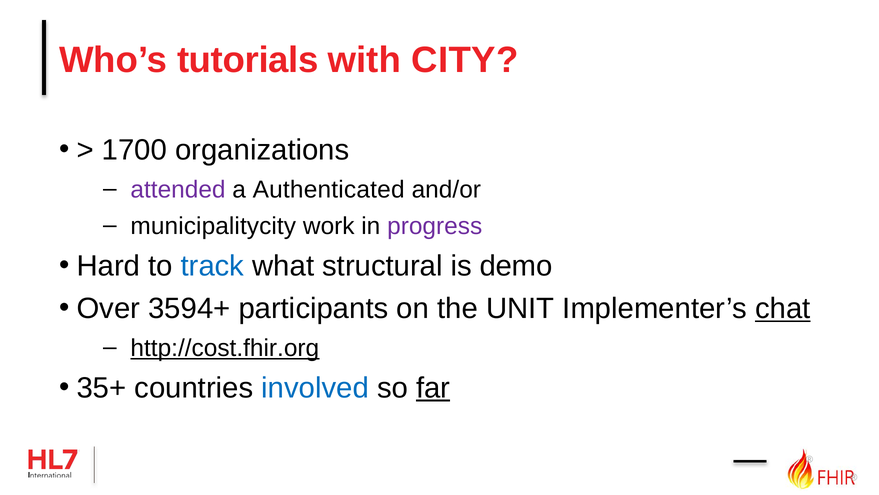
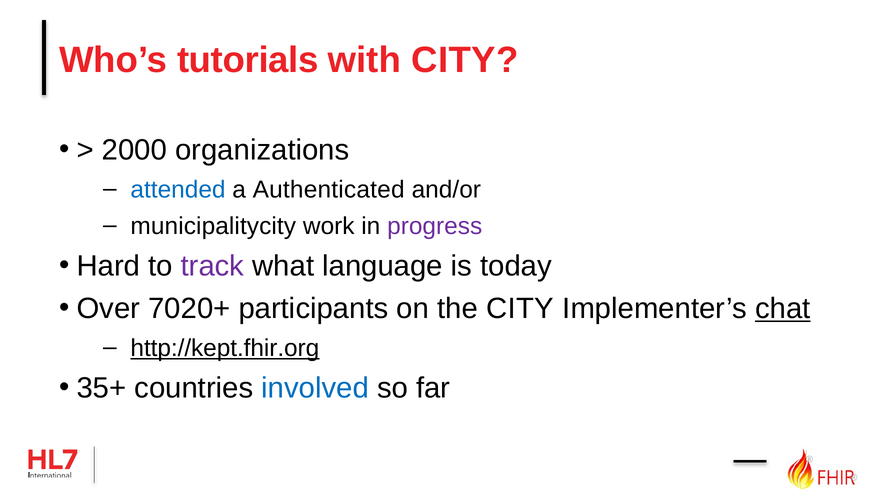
1700: 1700 -> 2000 (134, 150)
attended colour: purple -> blue (178, 189)
track colour: blue -> purple (212, 266)
structural: structural -> language (383, 266)
demo: demo -> today (516, 266)
3594+: 3594+ -> 7020+ (189, 308)
the UNIT: UNIT -> CITY (520, 308)
http://cost.fhir.org: http://cost.fhir.org -> http://kept.fhir.org (225, 348)
far underline: present -> none (433, 388)
